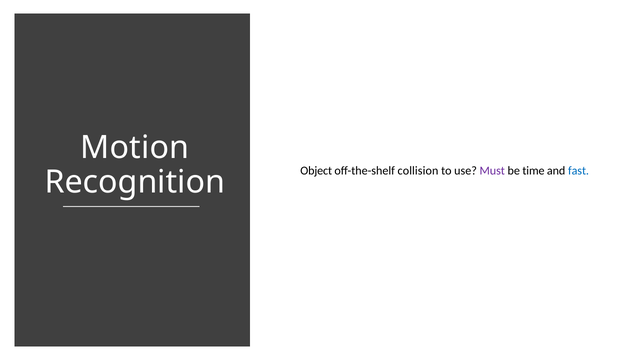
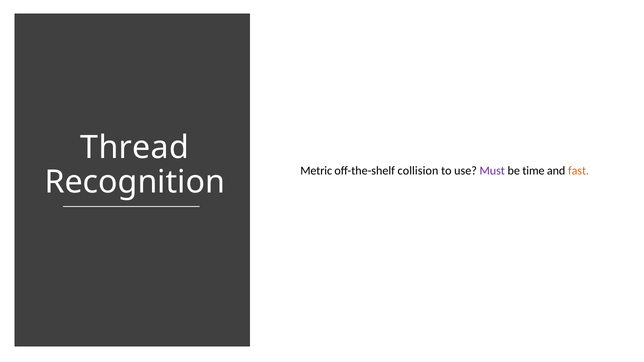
Motion: Motion -> Thread (135, 148)
Object: Object -> Metric (316, 171)
fast colour: blue -> orange (579, 171)
